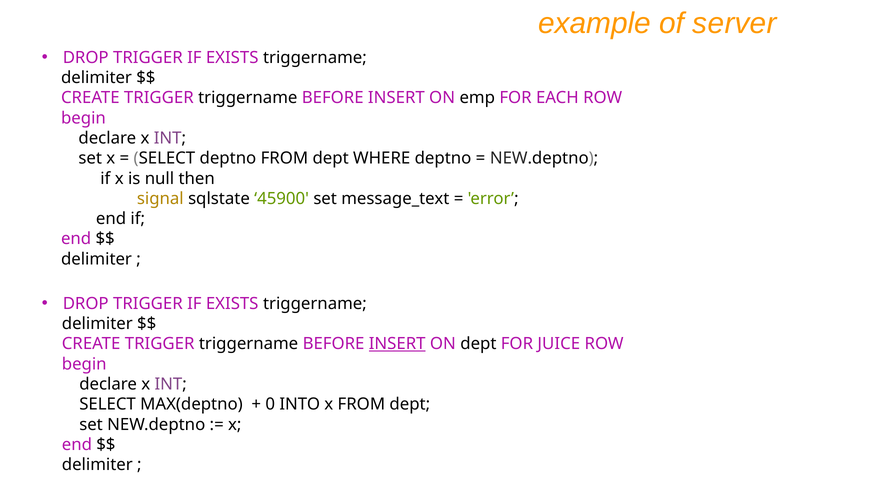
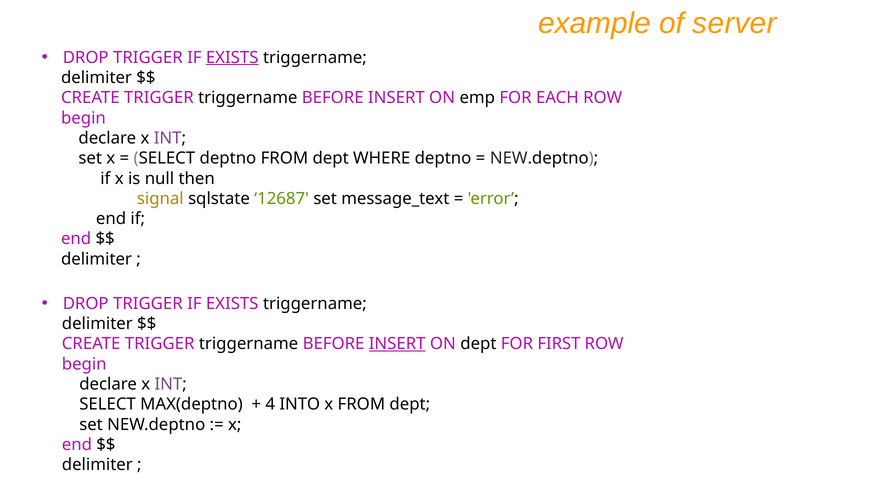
EXISTS underline: none -> present (232, 58)
45900: 45900 -> 12687 (282, 199)
JUICE: JUICE -> FIRST (559, 344)
0: 0 -> 4 (270, 404)
